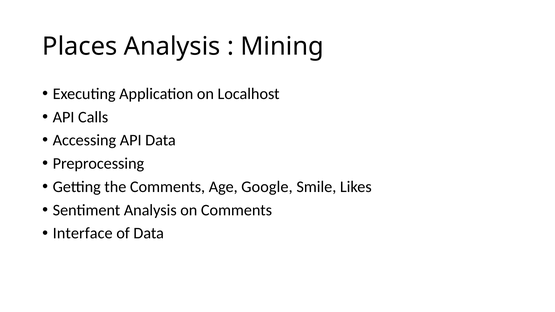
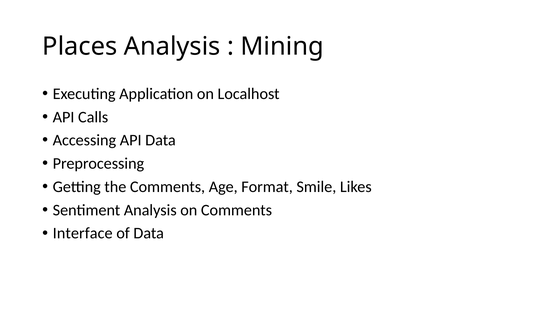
Google: Google -> Format (267, 187)
